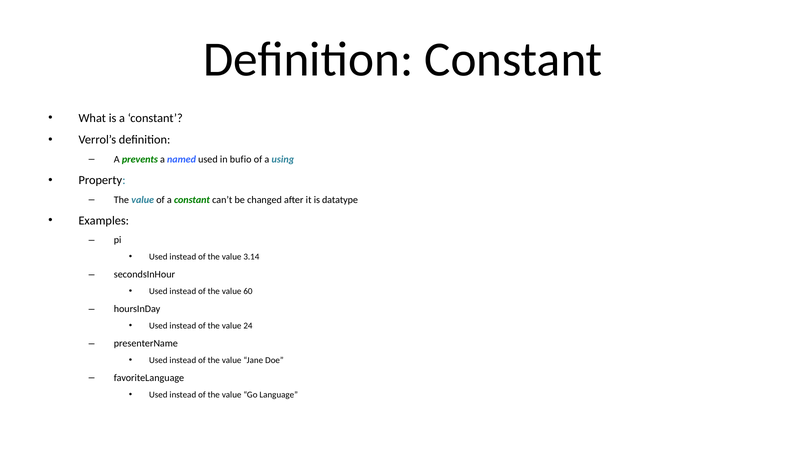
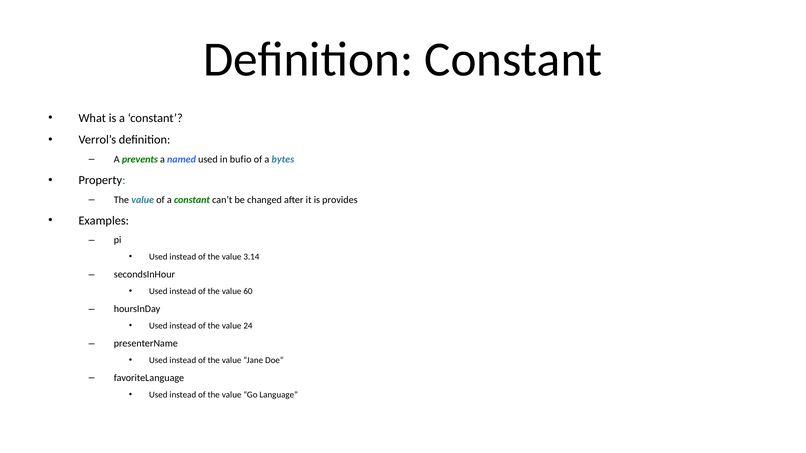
using: using -> bytes (283, 160)
datatype: datatype -> provides (340, 200)
